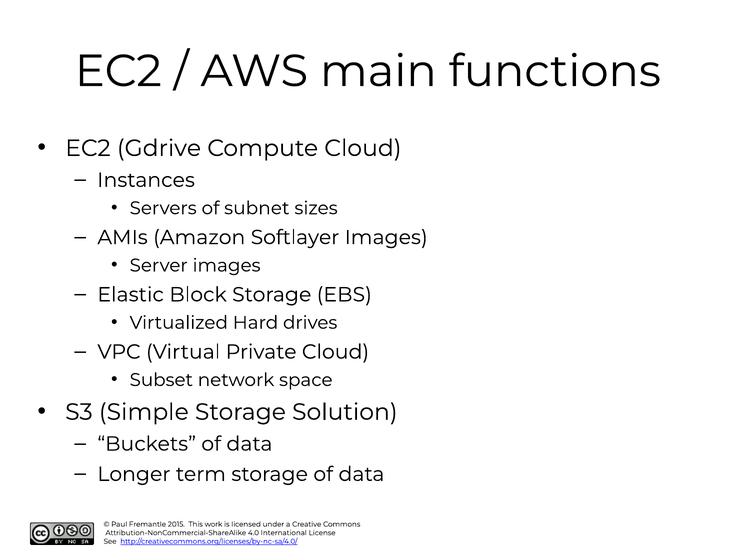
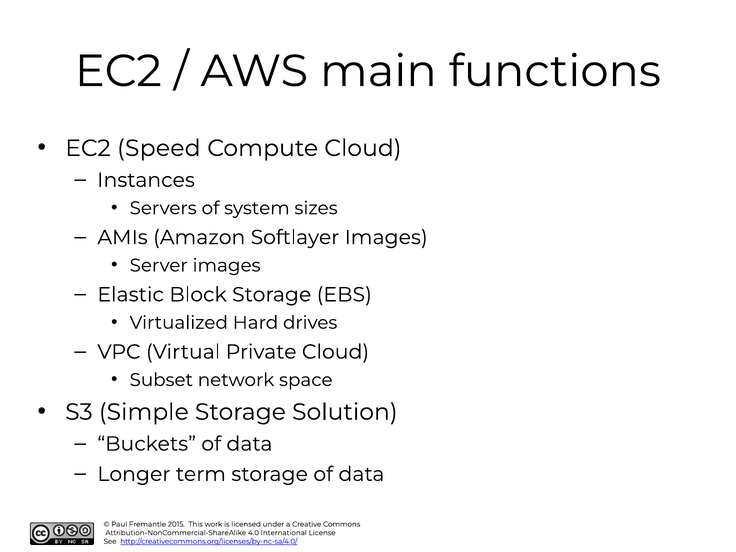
Gdrive: Gdrive -> Speed (159, 148)
subnet: subnet -> system (257, 208)
